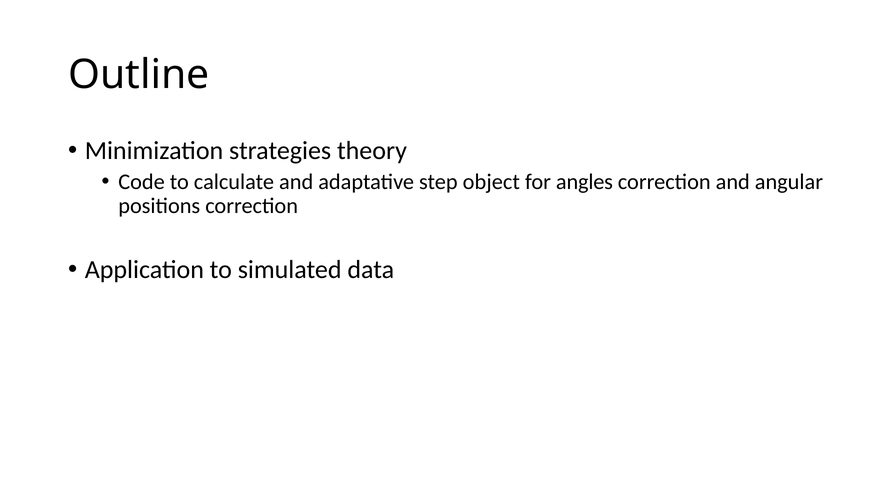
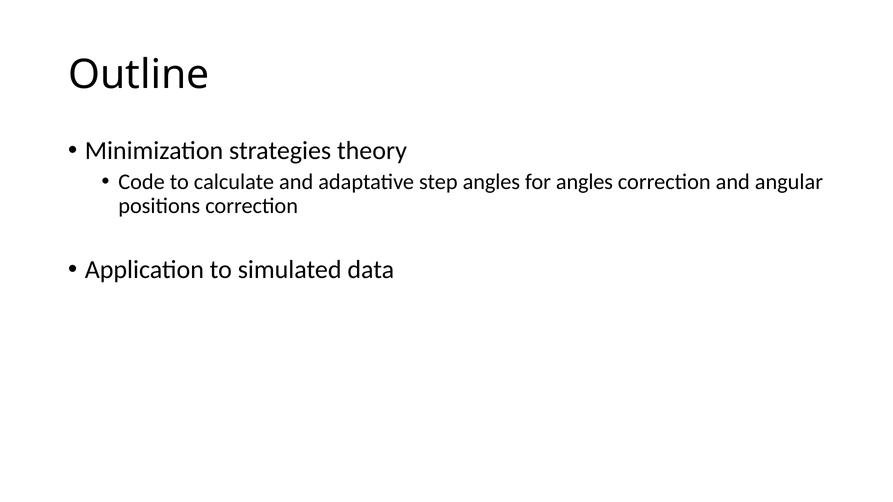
step object: object -> angles (491, 182)
